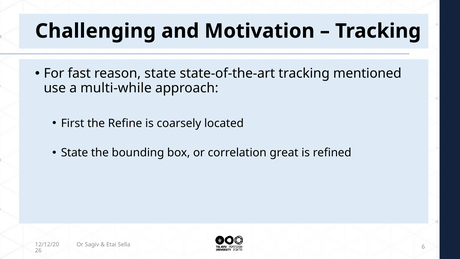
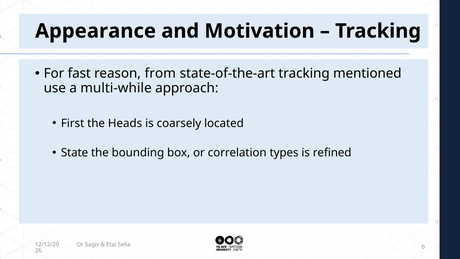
Challenging: Challenging -> Appearance (96, 31)
reason state: state -> from (160, 73)
Refine: Refine -> Heads (125, 123)
great: great -> types (284, 153)
